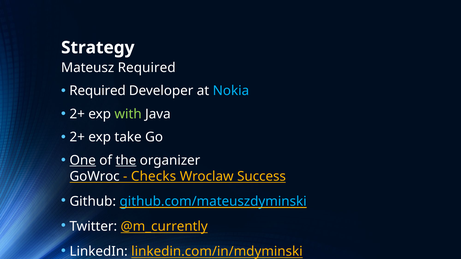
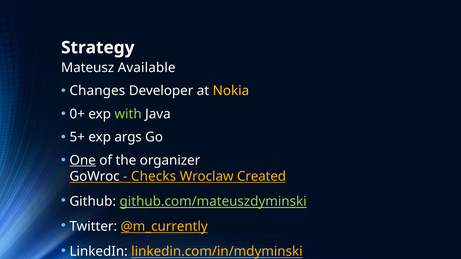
Mateusz Required: Required -> Available (147, 68)
Required: Required -> Changes (97, 91)
Nokia colour: light blue -> yellow (231, 91)
2+: 2+ -> 0+ (77, 114)
2+: 2+ -> 5+ (77, 137)
take: take -> args (128, 137)
the underline: present -> none (126, 160)
Success: Success -> Created (262, 177)
github.com/mateuszdyminski colour: light blue -> light green (213, 202)
